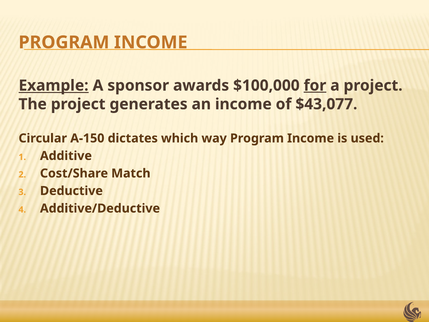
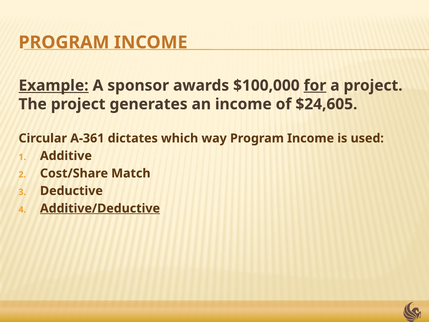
$43,077: $43,077 -> $24,605 (326, 104)
A-150: A-150 -> A-361 (87, 138)
Additive/Deductive underline: none -> present (100, 208)
